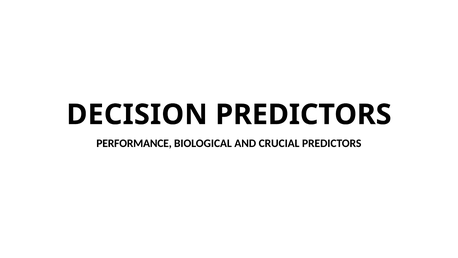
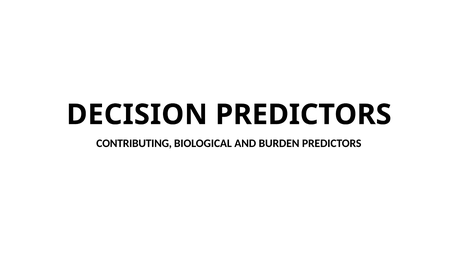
PERFORMANCE: PERFORMANCE -> CONTRIBUTING (134, 143)
CRUCIAL: CRUCIAL -> BURDEN (279, 143)
